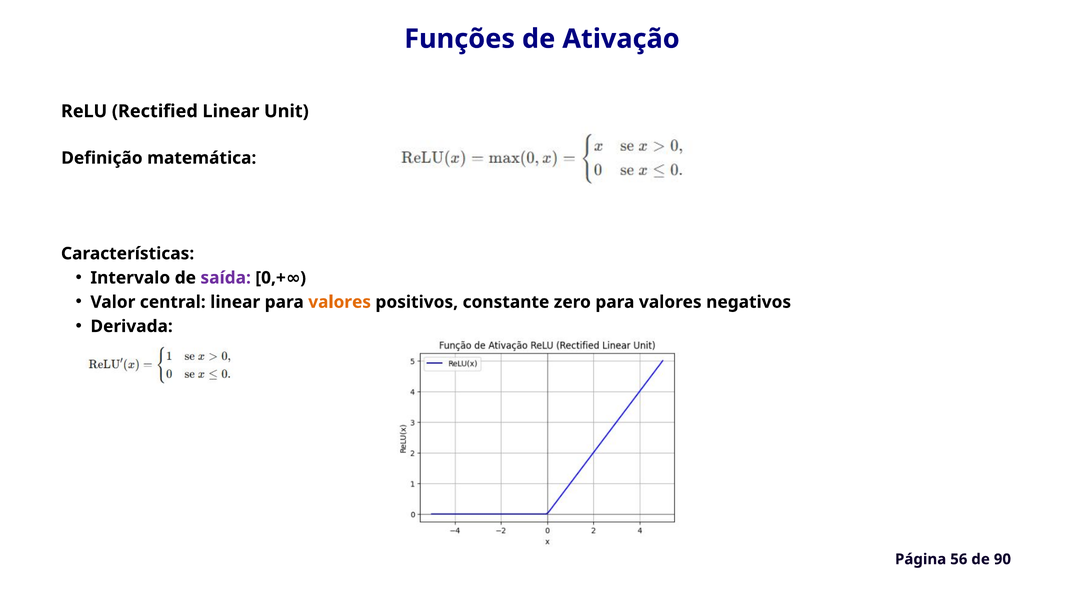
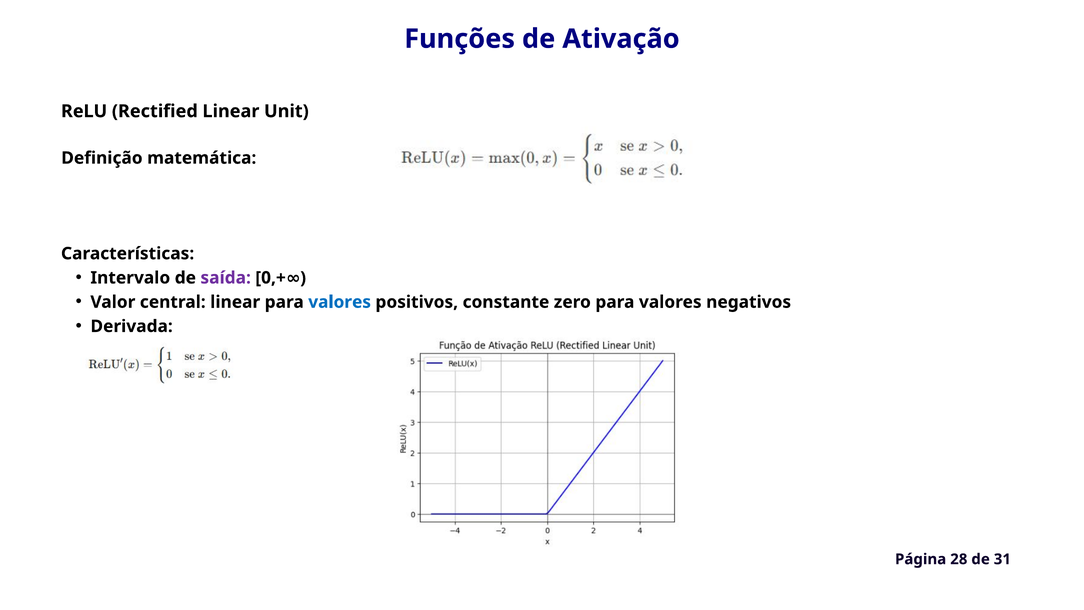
valores colour: orange -> blue (340, 302)
56: 56 -> 28 (959, 559)
90: 90 -> 31 (1002, 559)
